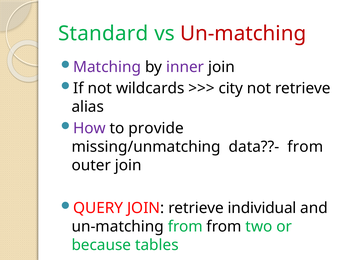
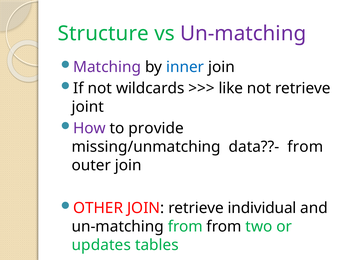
Standard: Standard -> Structure (103, 33)
Un-matching colour: red -> purple (243, 33)
inner colour: purple -> blue (185, 67)
city: city -> like (231, 88)
alias: alias -> joint (88, 107)
QUERY: QUERY -> OTHER (98, 208)
because: because -> updates (101, 244)
